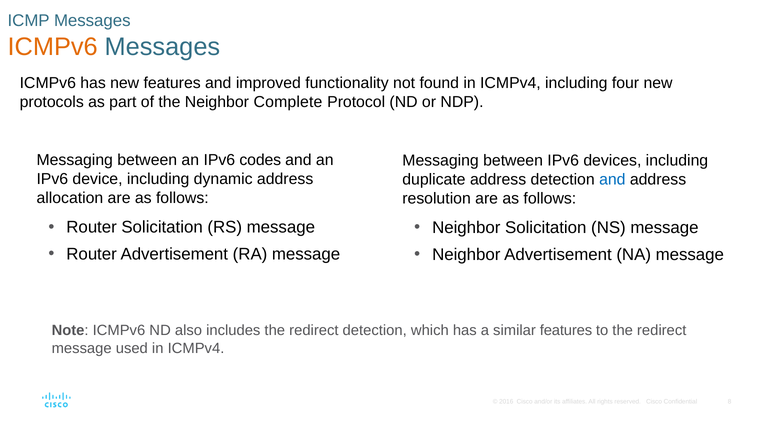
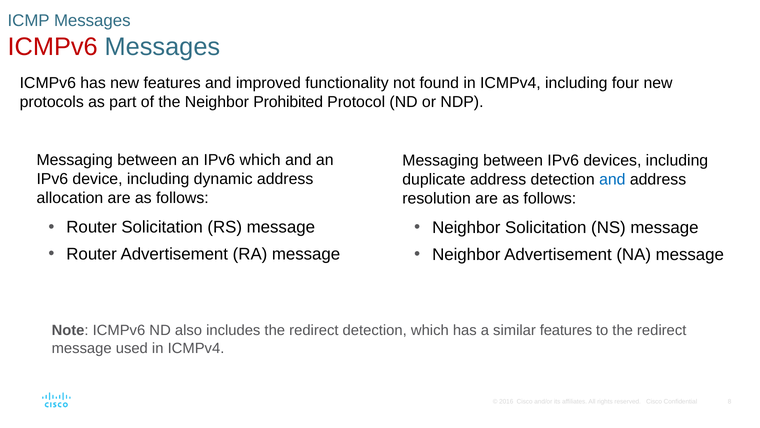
ICMPv6 colour: orange -> red (53, 47)
Complete: Complete -> Prohibited (288, 102)
IPv6 codes: codes -> which (260, 160)
